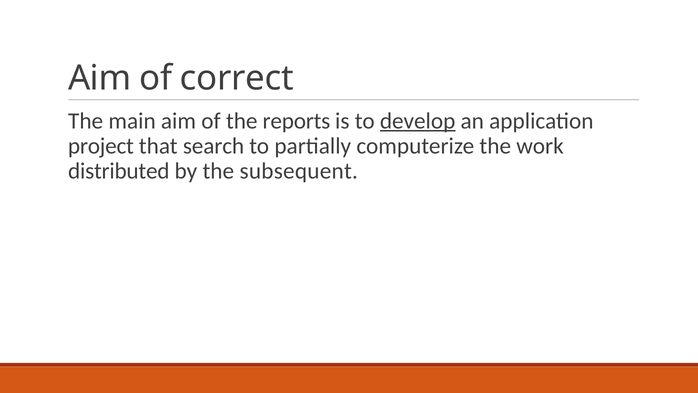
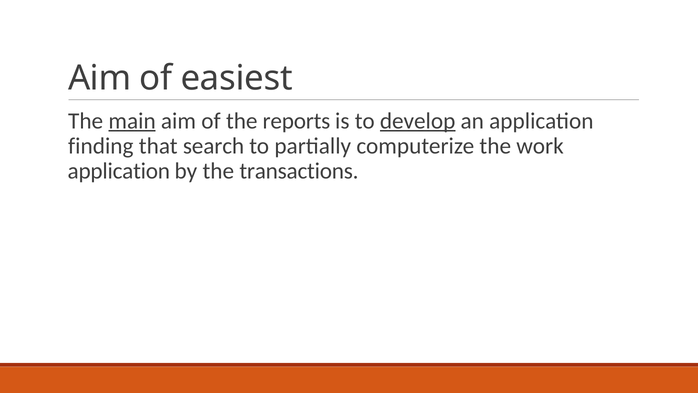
correct: correct -> easiest (237, 78)
main underline: none -> present (132, 121)
project: project -> finding (101, 146)
distributed: distributed -> application (119, 171)
subsequent: subsequent -> transactions (299, 171)
